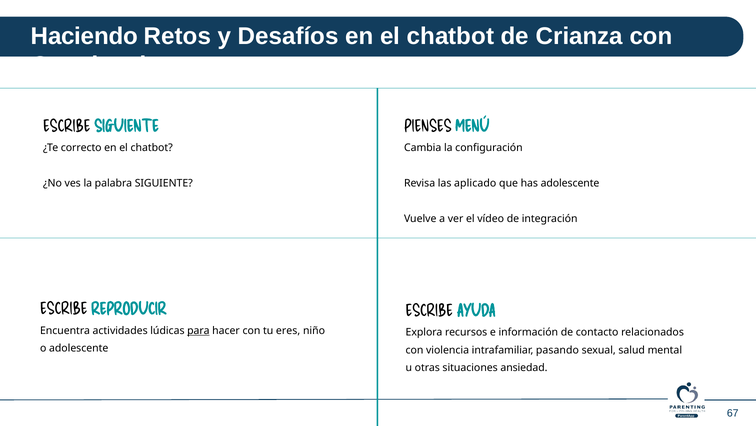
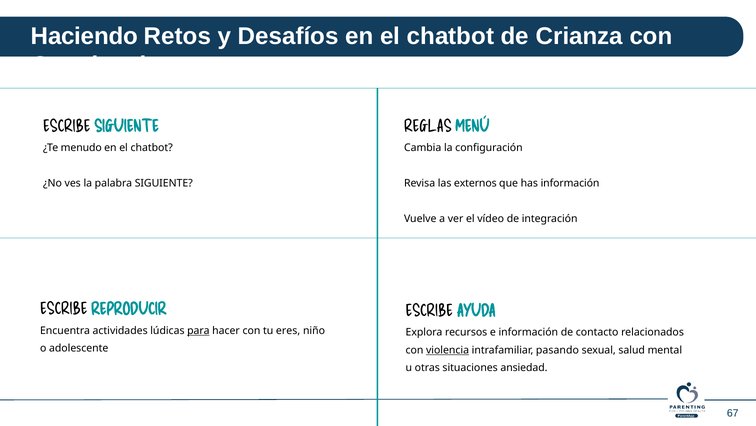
PIENSES: PIENSES -> REGLAS (428, 126)
correcto: correcto -> menudo (81, 148)
aplicado: aplicado -> externos (475, 183)
has adolescente: adolescente -> información (570, 183)
violencia underline: none -> present (448, 350)
